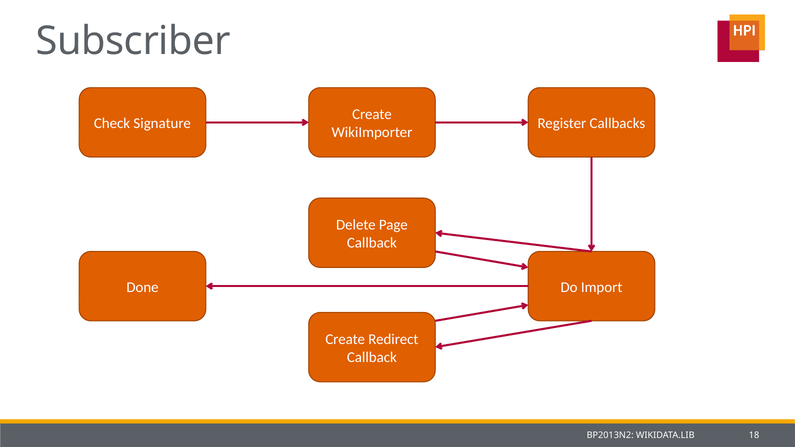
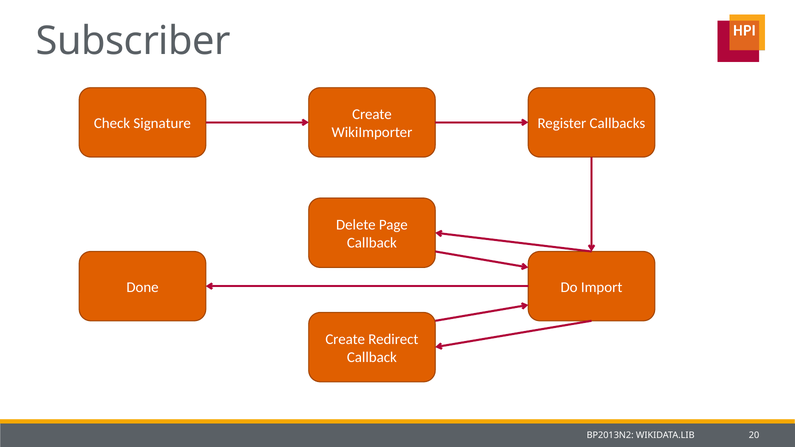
18: 18 -> 20 (754, 435)
